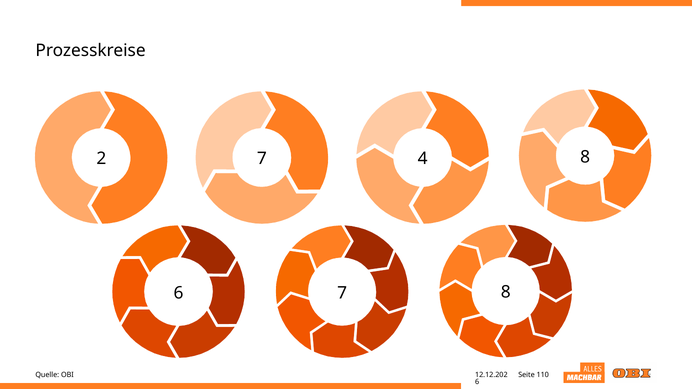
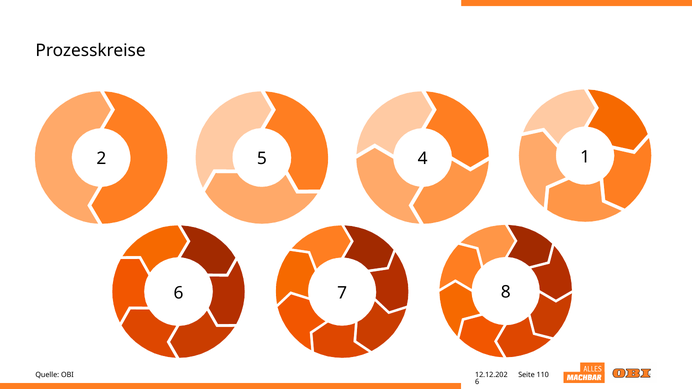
2 7: 7 -> 5 (262, 159)
4 8: 8 -> 1 (585, 157)
